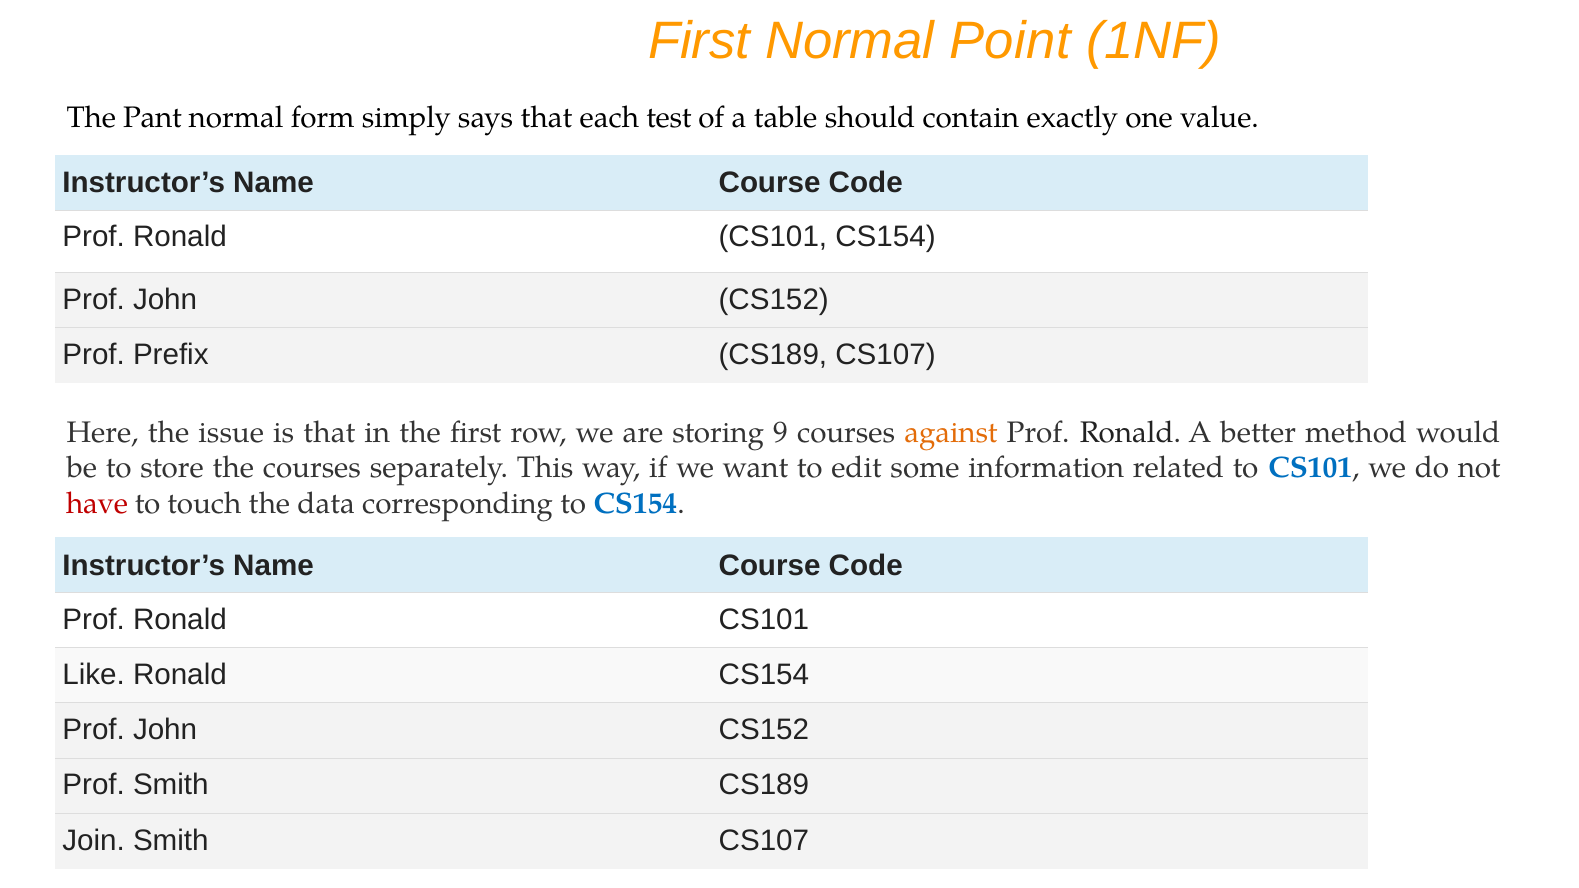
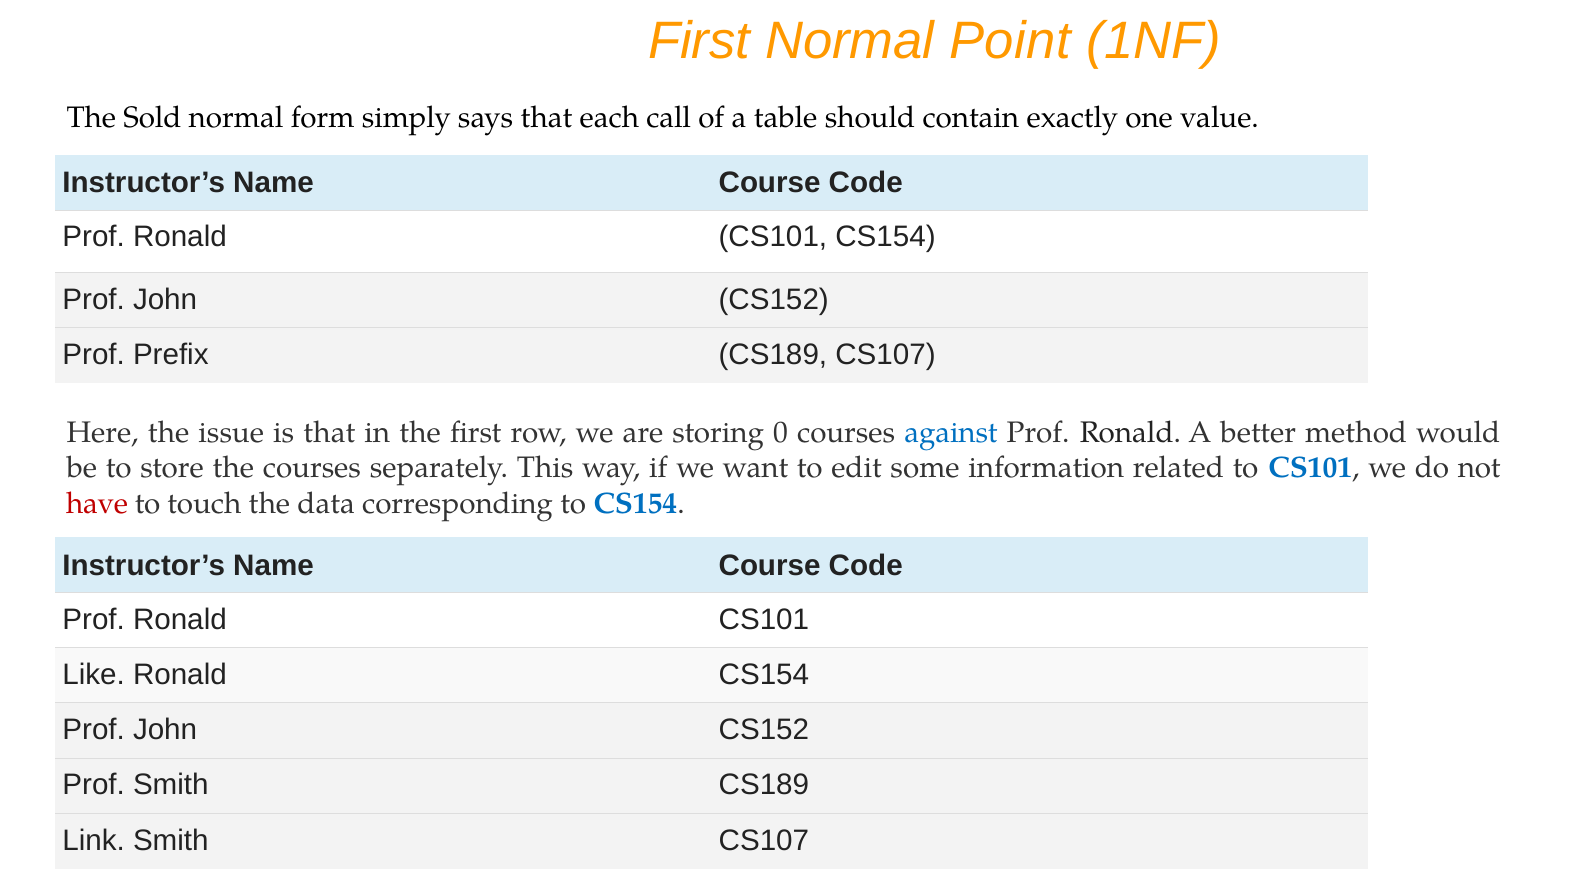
Pant: Pant -> Sold (152, 118)
test: test -> call (669, 118)
9: 9 -> 0 (780, 432)
against colour: orange -> blue (951, 432)
Join: Join -> Link (94, 841)
